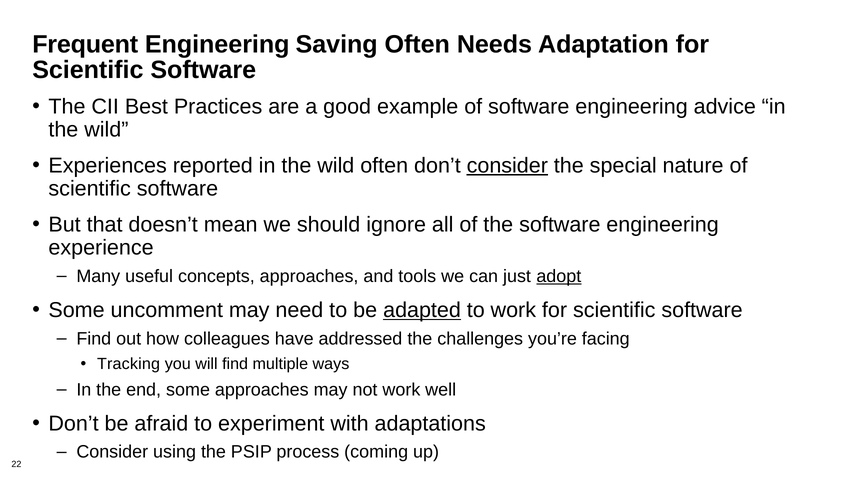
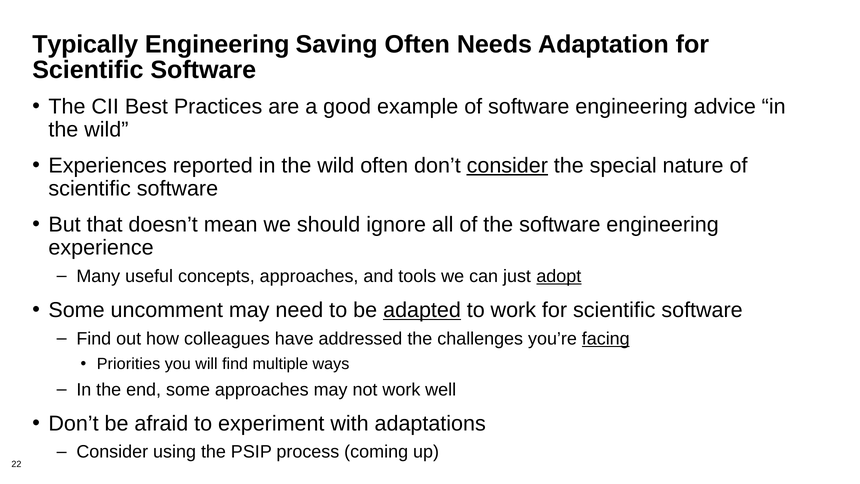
Frequent: Frequent -> Typically (85, 44)
facing underline: none -> present (606, 339)
Tracking: Tracking -> Priorities (129, 364)
